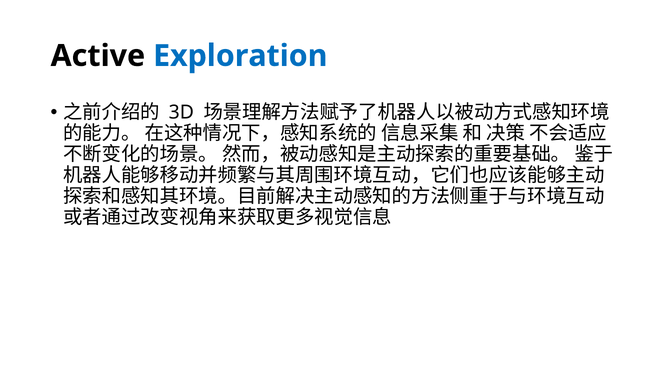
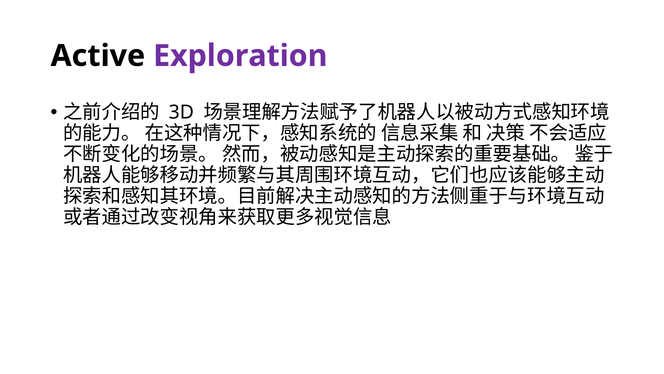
Exploration colour: blue -> purple (240, 56)
